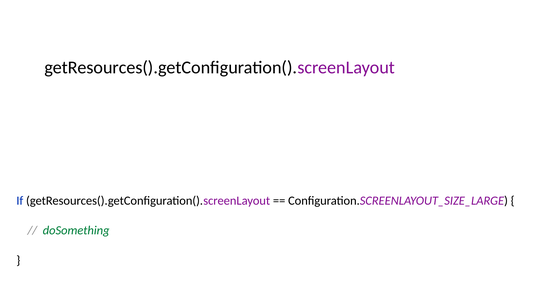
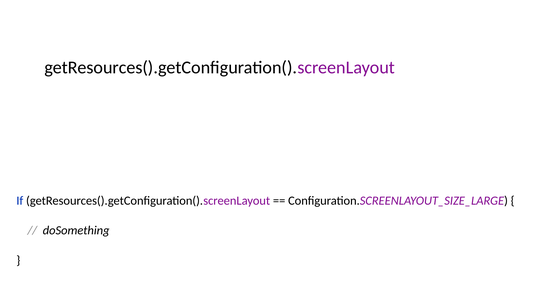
doSomething colour: green -> black (76, 231)
